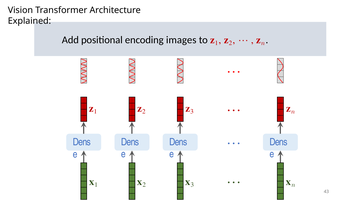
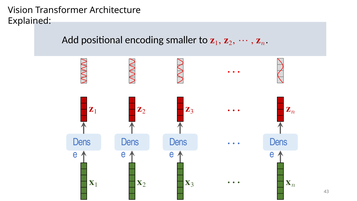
images: images -> smaller (181, 40)
